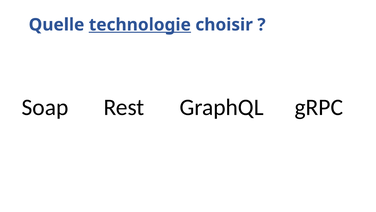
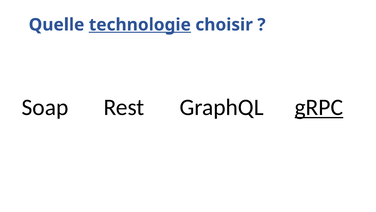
gRPC underline: none -> present (319, 107)
